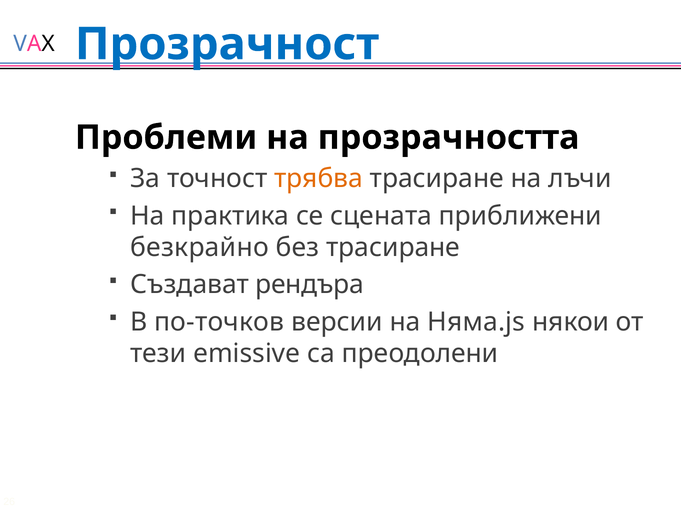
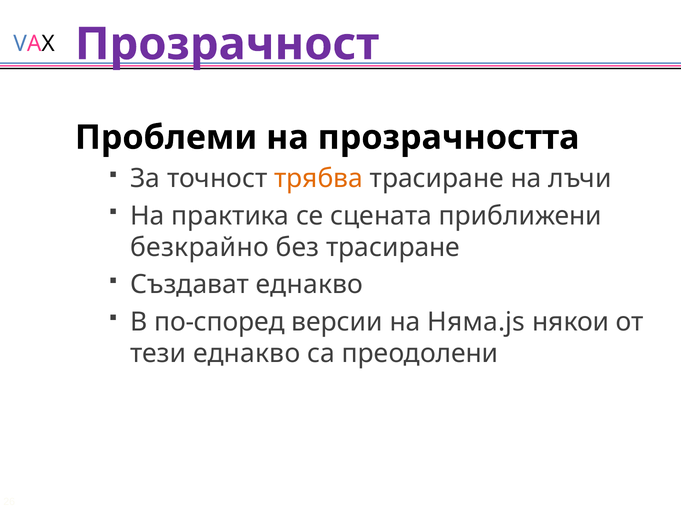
Прозрачност colour: blue -> purple (227, 44)
Създават рендъра: рендъра -> еднакво (309, 285)
по-точков: по-точков -> по-според (219, 322)
тези emissive: emissive -> еднакво (247, 353)
